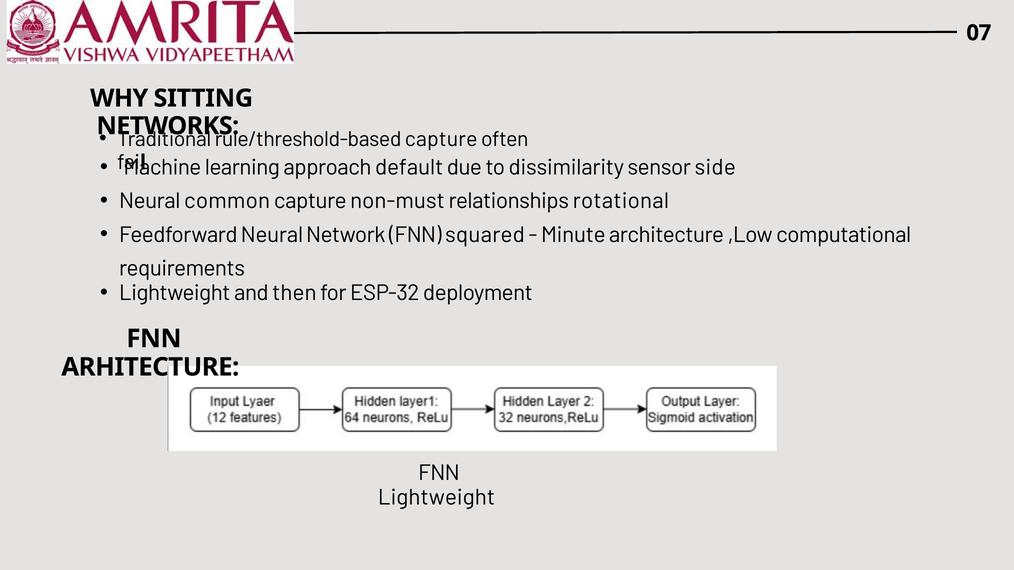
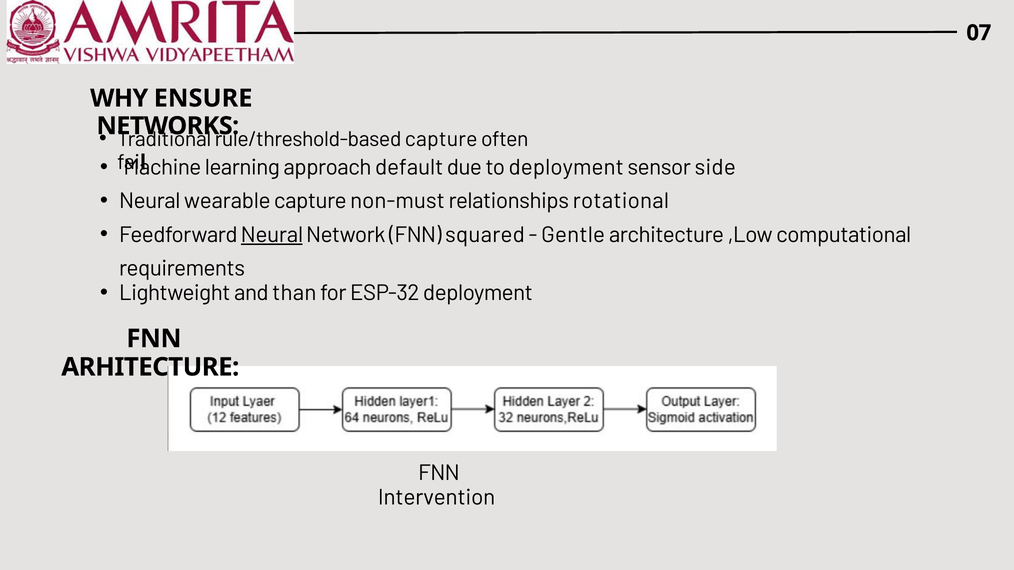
SITTING: SITTING -> ENSURE (203, 98)
to dissimilarity: dissimilarity -> deployment (566, 167)
common: common -> wearable (227, 201)
Neural underline: none -> present (272, 235)
Minute: Minute -> Gentle (573, 235)
then: then -> than (294, 293)
Lightweight: Lightweight -> Intervention (437, 498)
